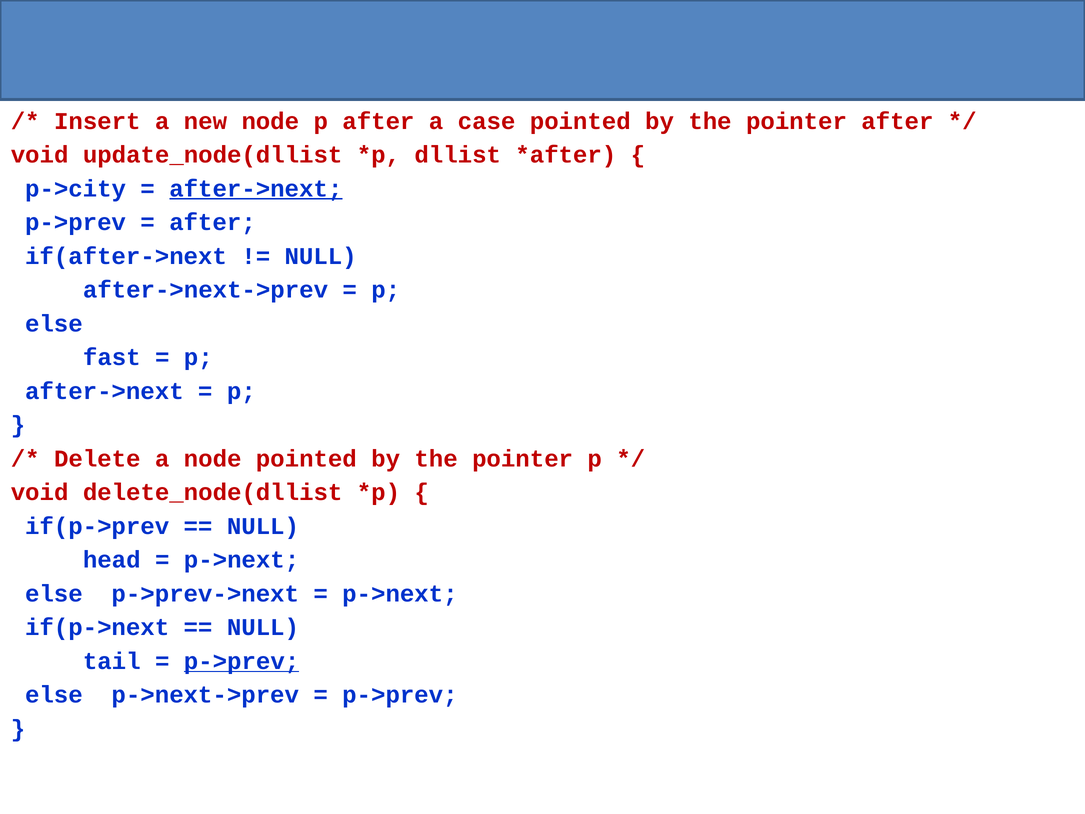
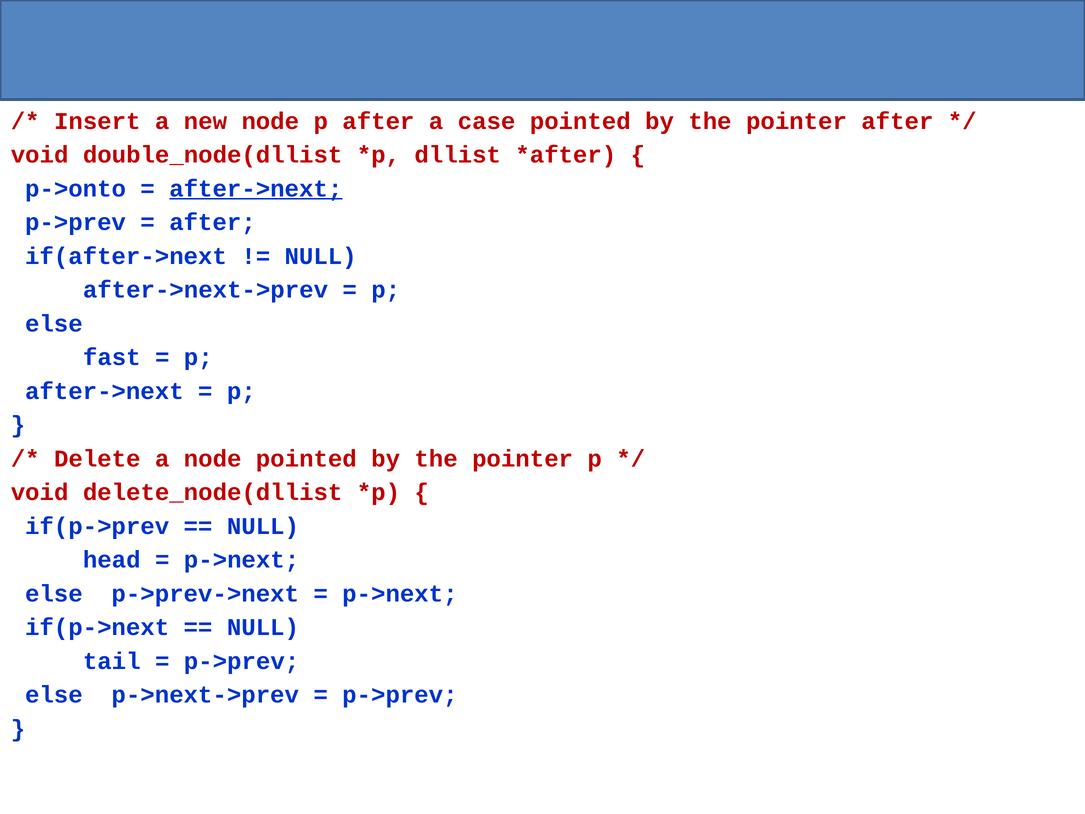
update_node(dllist: update_node(dllist -> double_node(dllist (213, 155)
p->city: p->city -> p->onto (76, 189)
p->prev underline: present -> none (242, 661)
